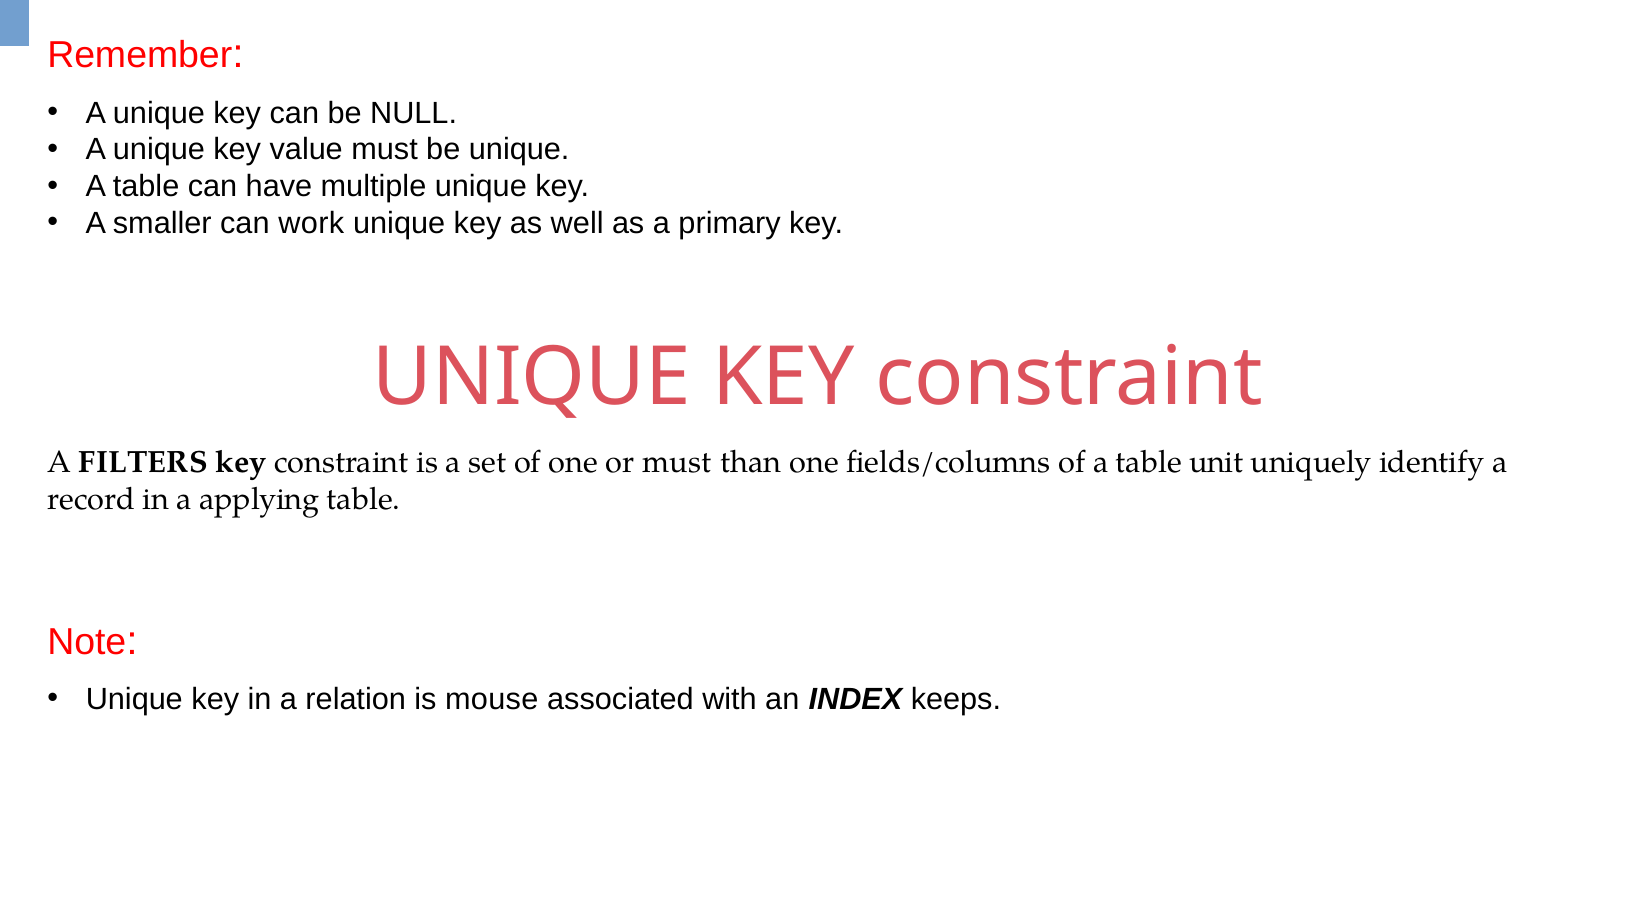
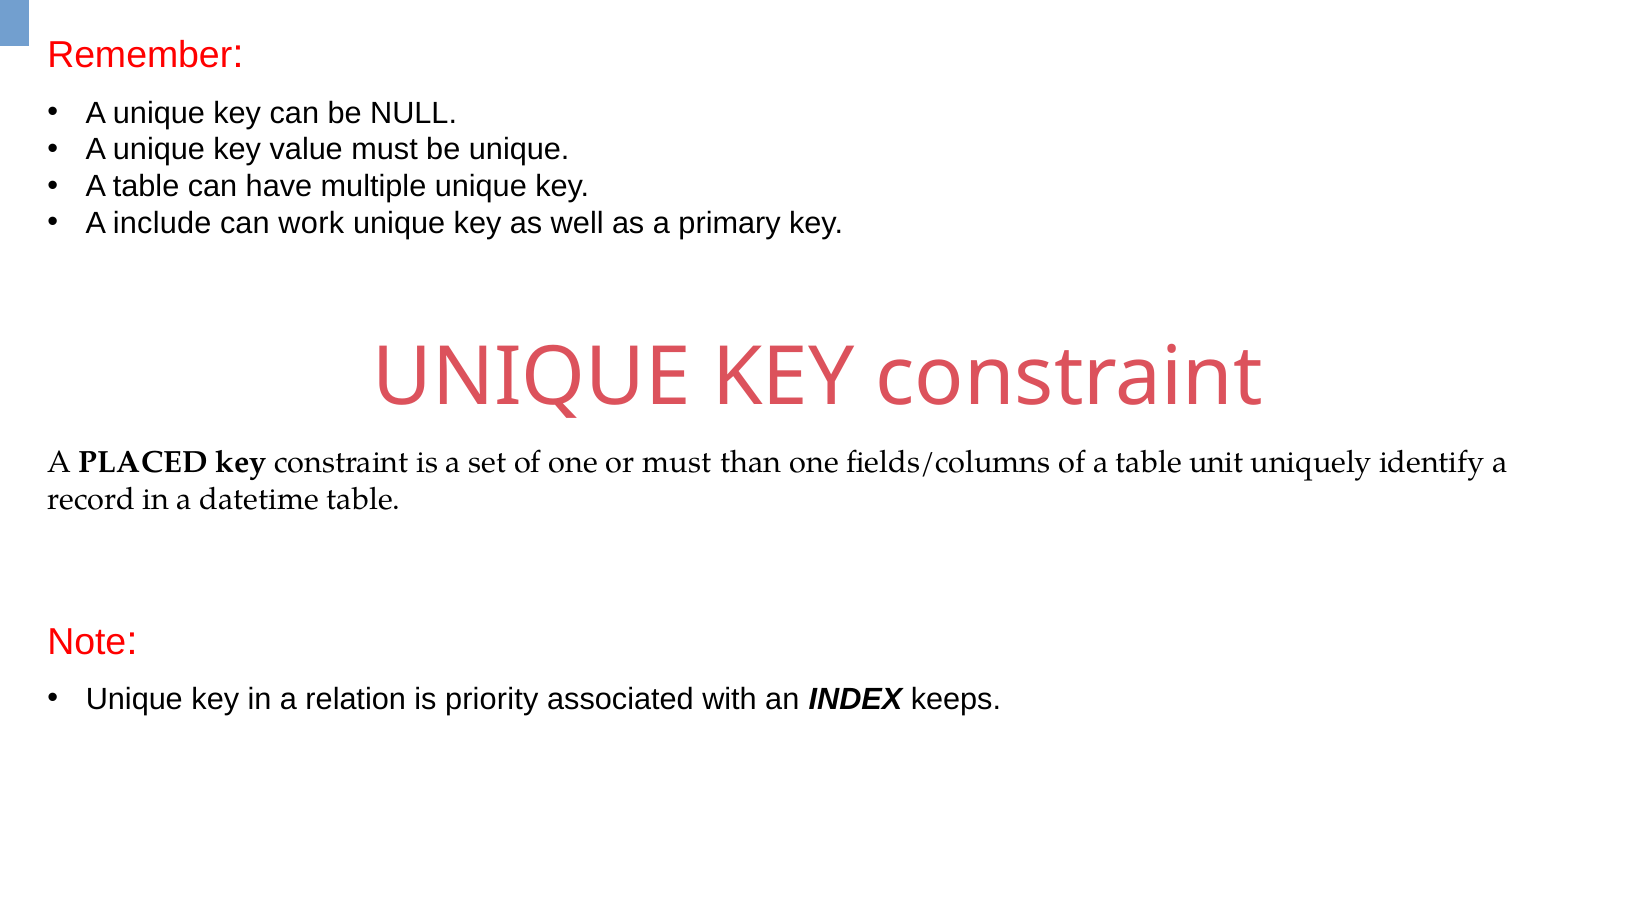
smaller: smaller -> include (162, 223)
FILTERS: FILTERS -> PLACED (143, 462)
applying: applying -> datetime (259, 499)
mouse: mouse -> priority (492, 700)
